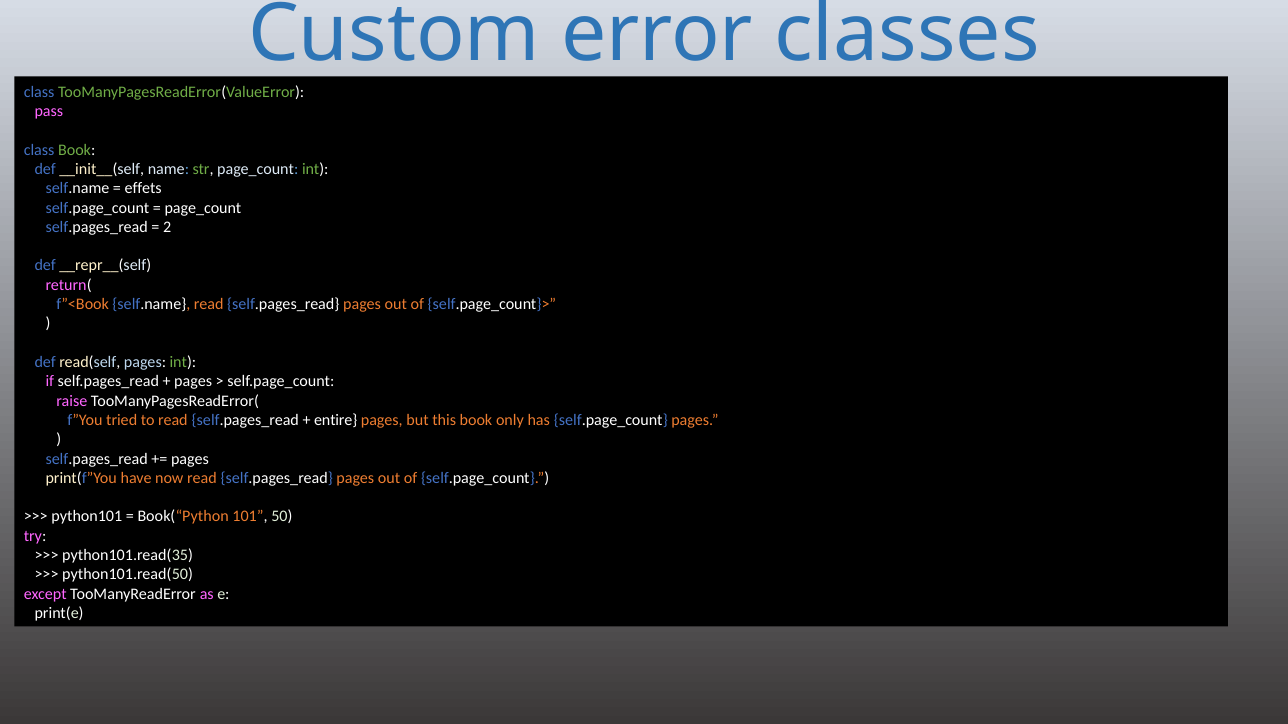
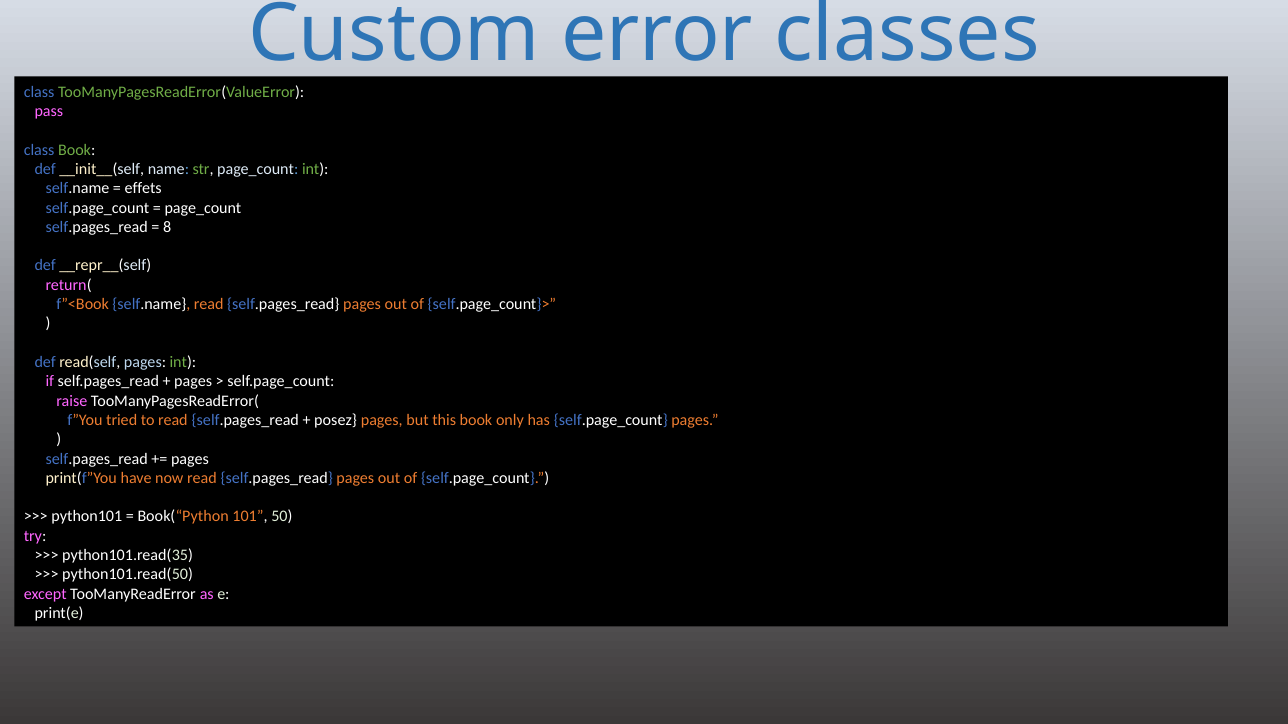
2: 2 -> 8 (167, 227)
entire: entire -> posez (336, 420)
